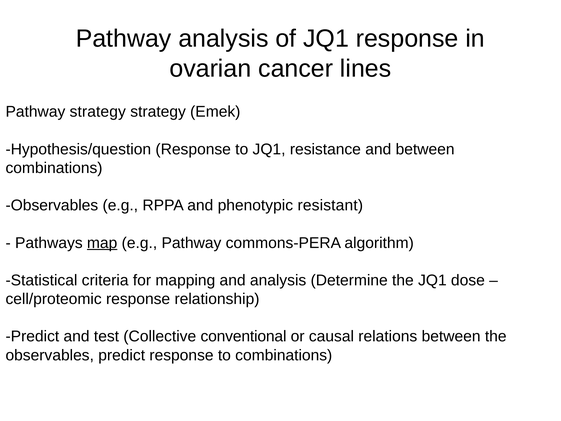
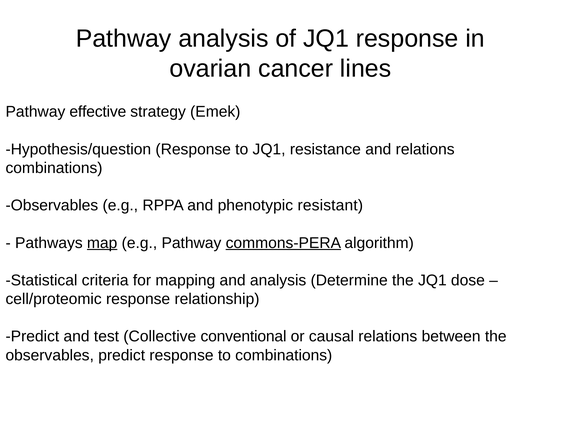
Pathway strategy: strategy -> effective (98, 112)
and between: between -> relations (425, 149)
commons-PERA underline: none -> present (283, 243)
